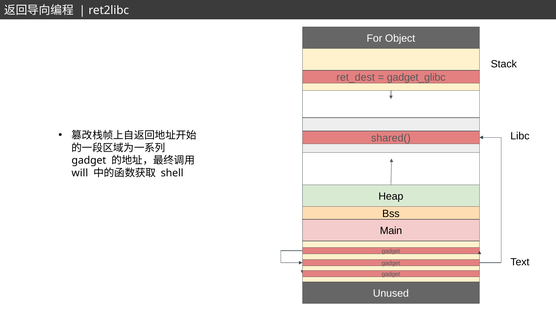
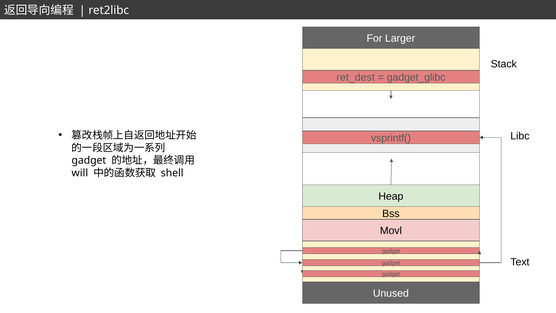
Object: Object -> Larger (400, 38)
shared(: shared( -> vsprintf( (391, 138)
Main: Main -> Movl (391, 231)
